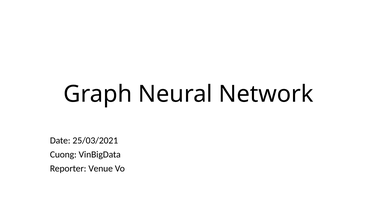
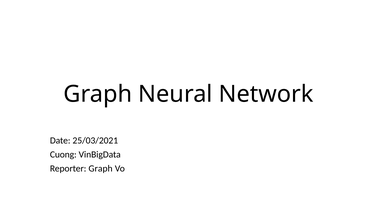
Reporter Venue: Venue -> Graph (101, 169)
